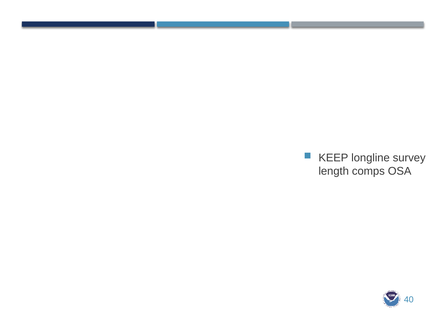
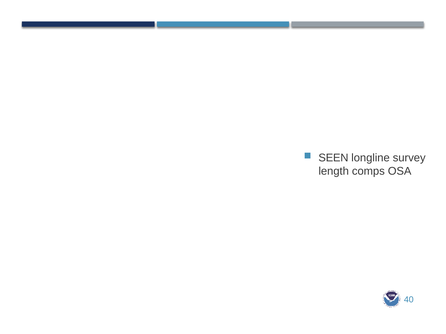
KEEP: KEEP -> SEEN (333, 158)
